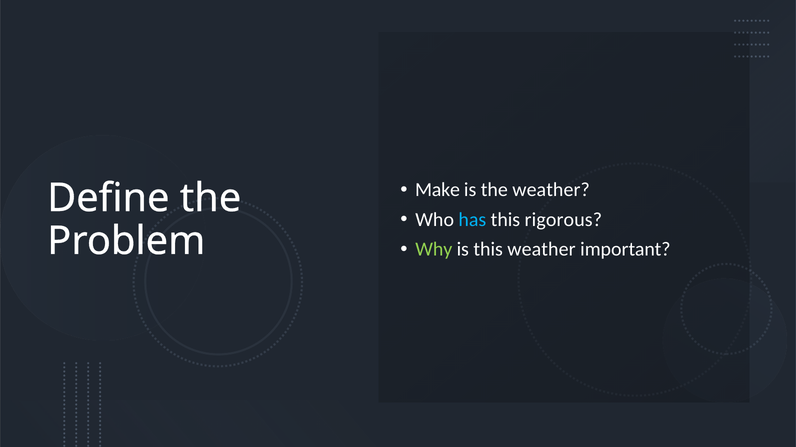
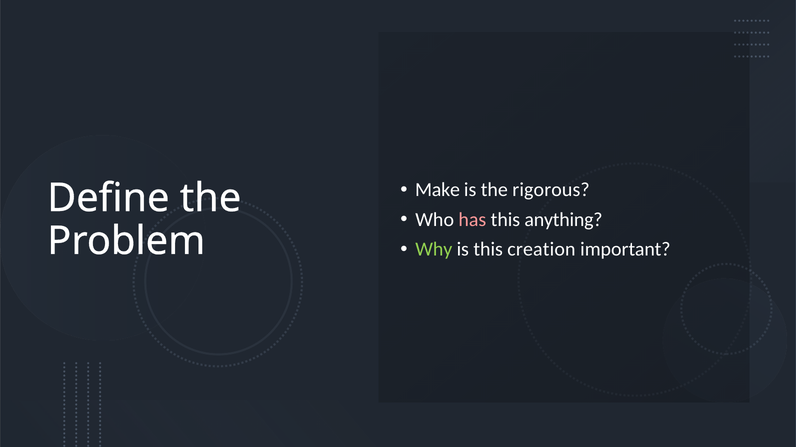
the weather: weather -> rigorous (551, 190)
has colour: light blue -> pink (472, 220)
rigorous: rigorous -> anything (563, 220)
this weather: weather -> creation (541, 250)
